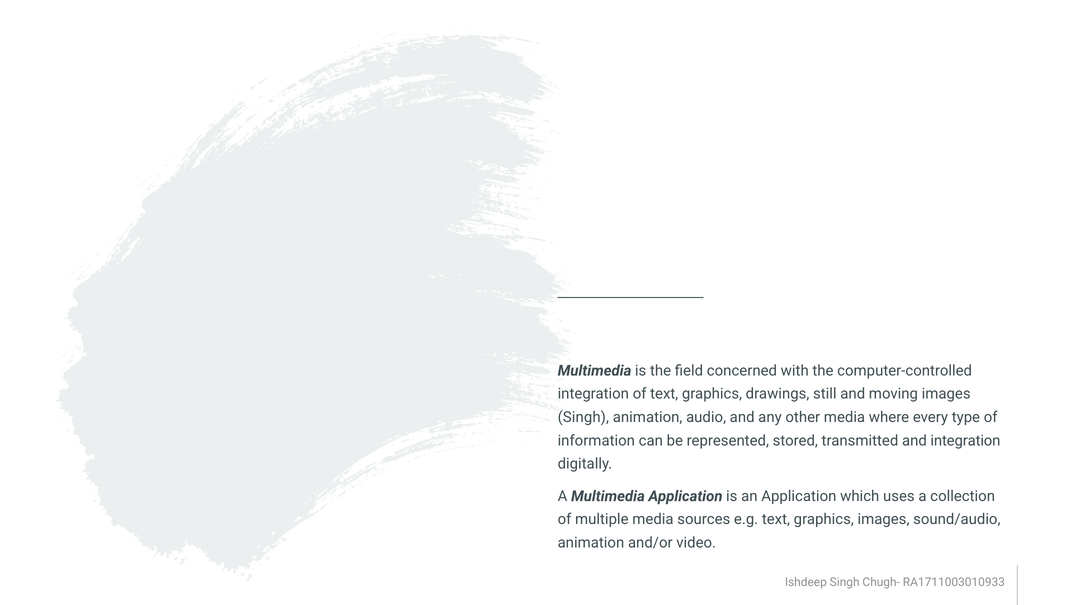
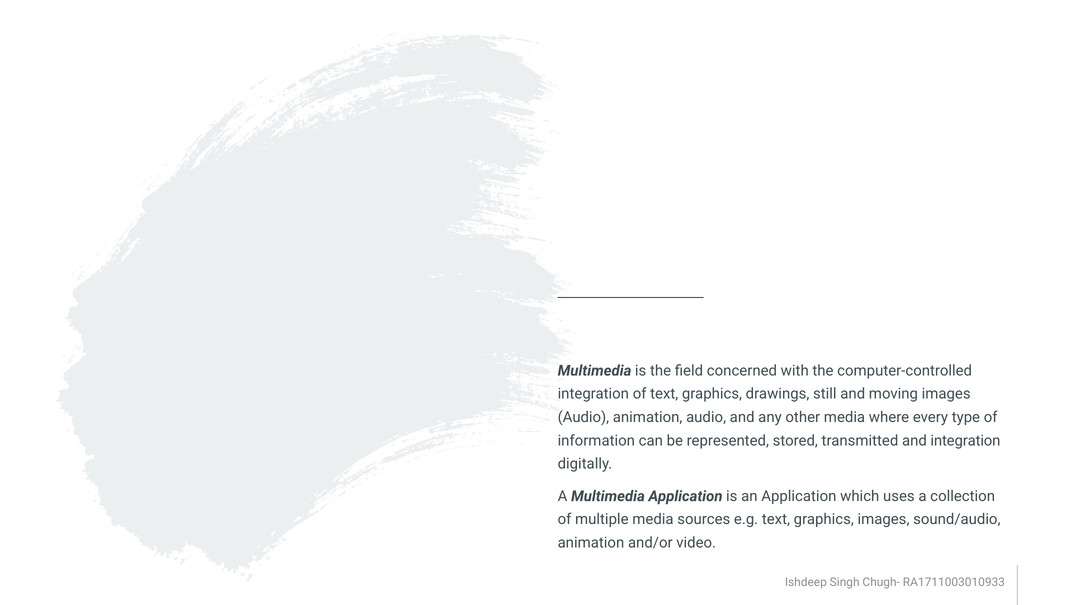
Singh: Singh -> Audio (583, 417)
